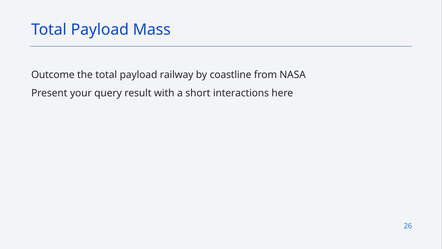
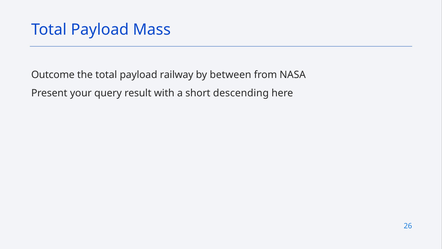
coastline: coastline -> between (230, 75)
interactions: interactions -> descending (241, 93)
